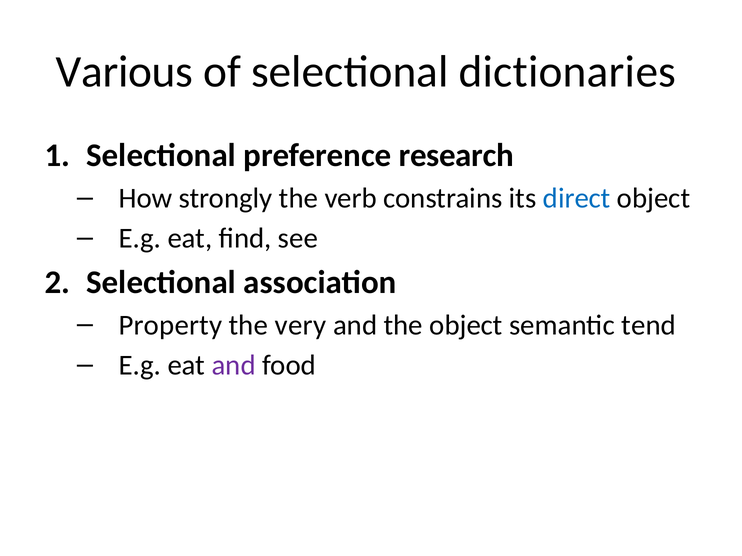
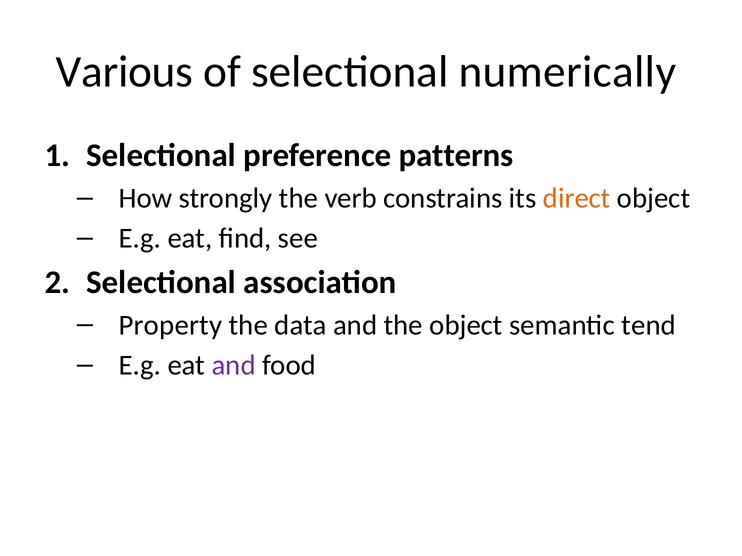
dictionaries: dictionaries -> numerically (567, 72)
research: research -> patterns (456, 156)
direct colour: blue -> orange (577, 198)
very: very -> data (301, 325)
